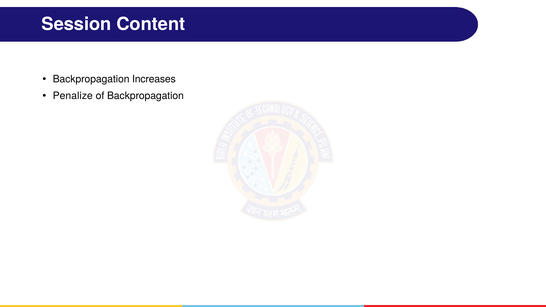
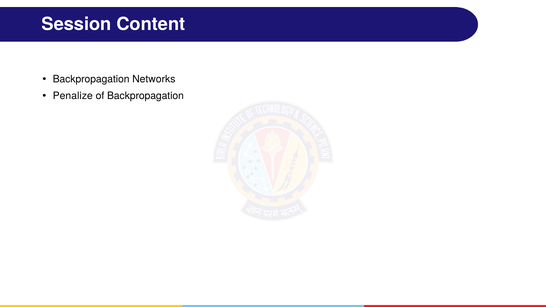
Increases: Increases -> Networks (154, 79)
